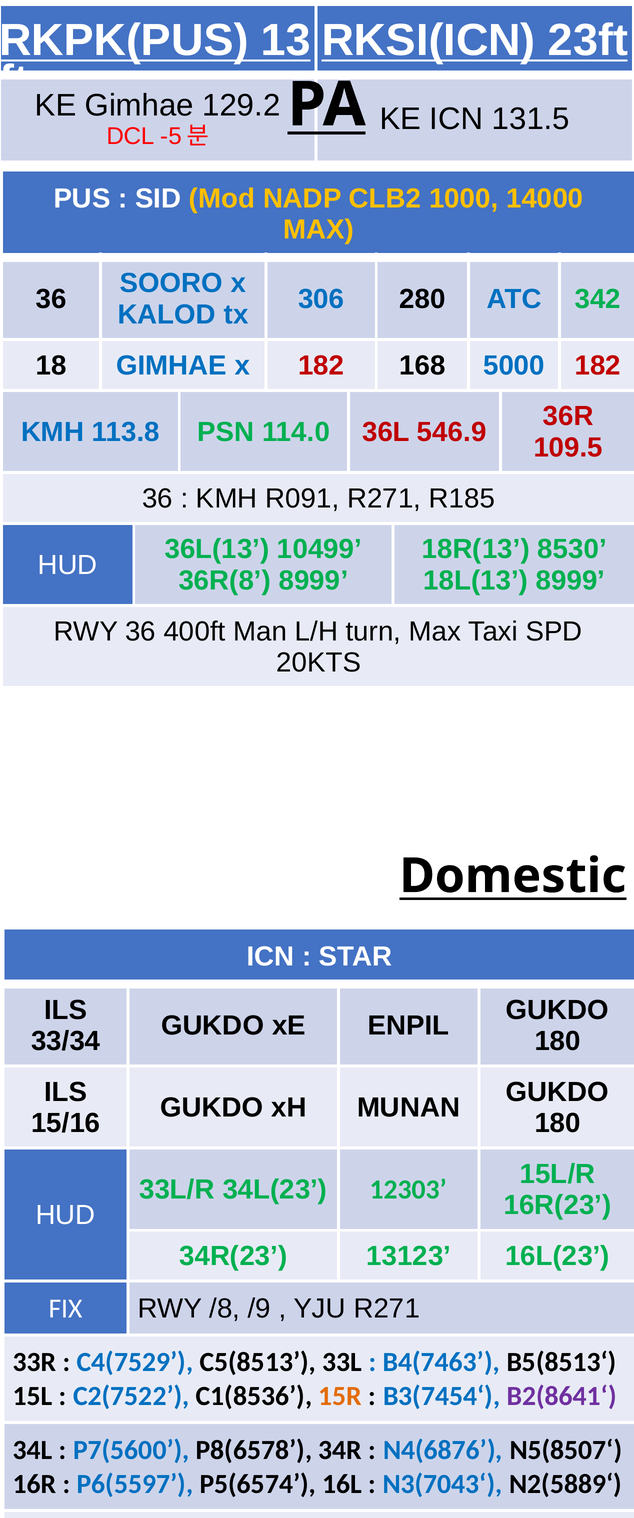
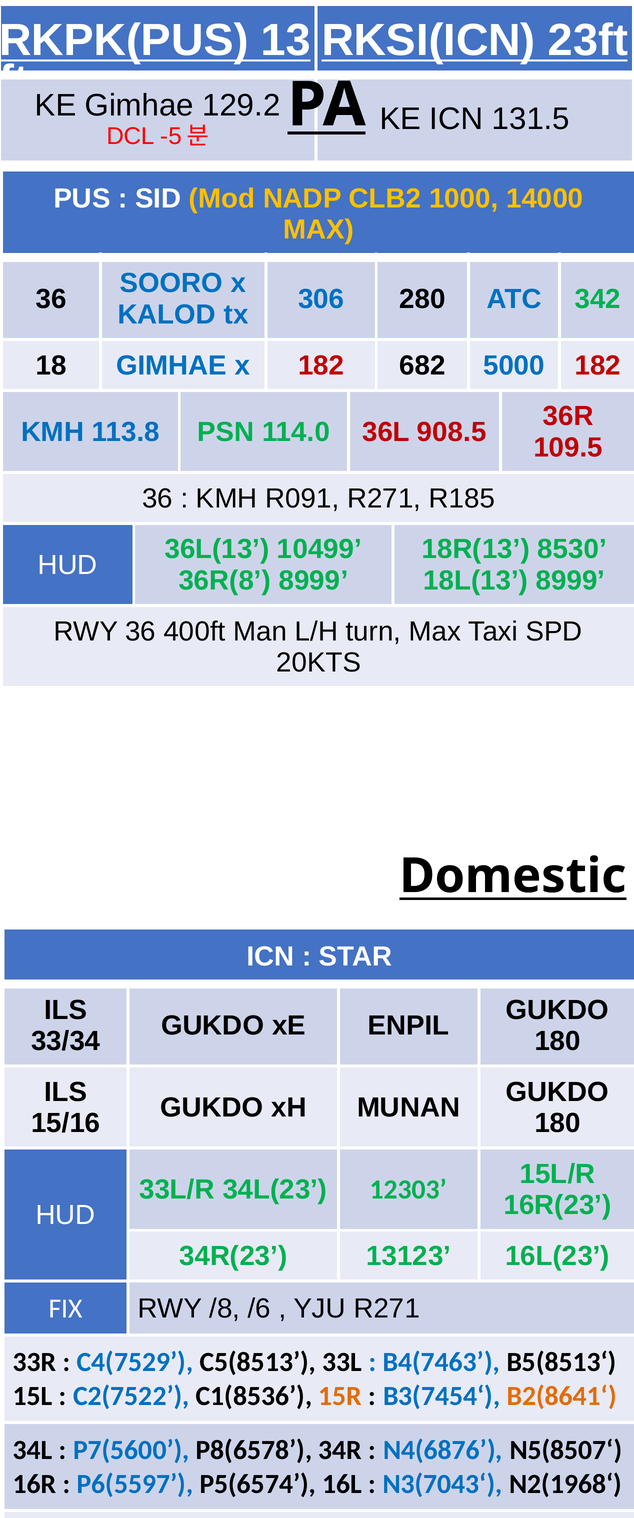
168: 168 -> 682 (422, 365)
546.9: 546.9 -> 908.5 (452, 432)
/9: /9 -> /6 (259, 1308)
B2(8641‘ colour: purple -> orange (562, 1395)
N2(5889‘: N2(5889‘ -> N2(1968‘ (566, 1483)
